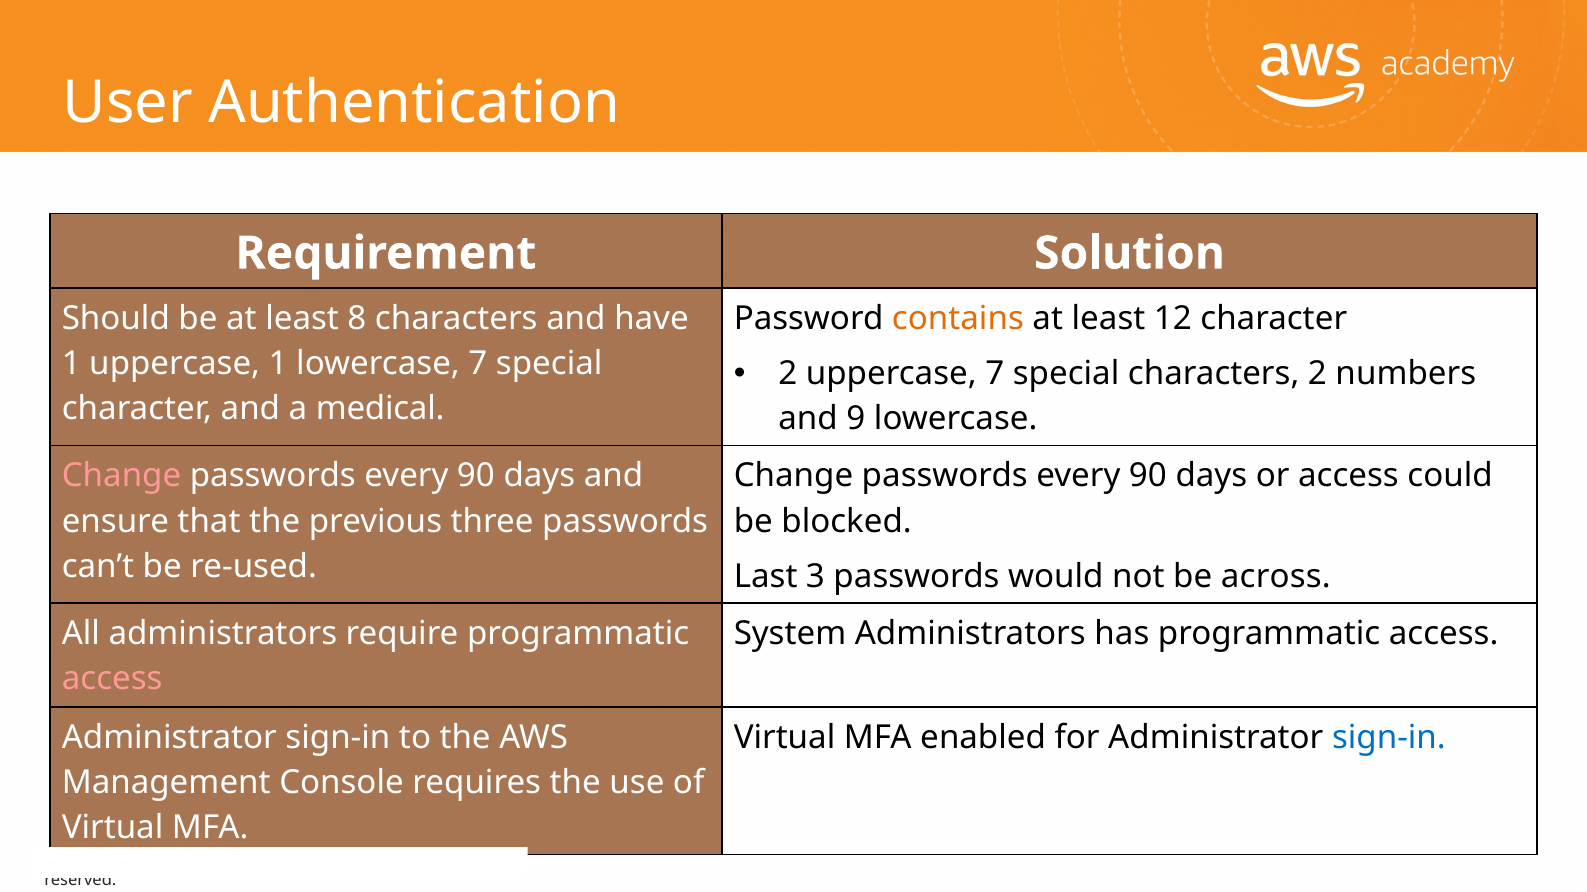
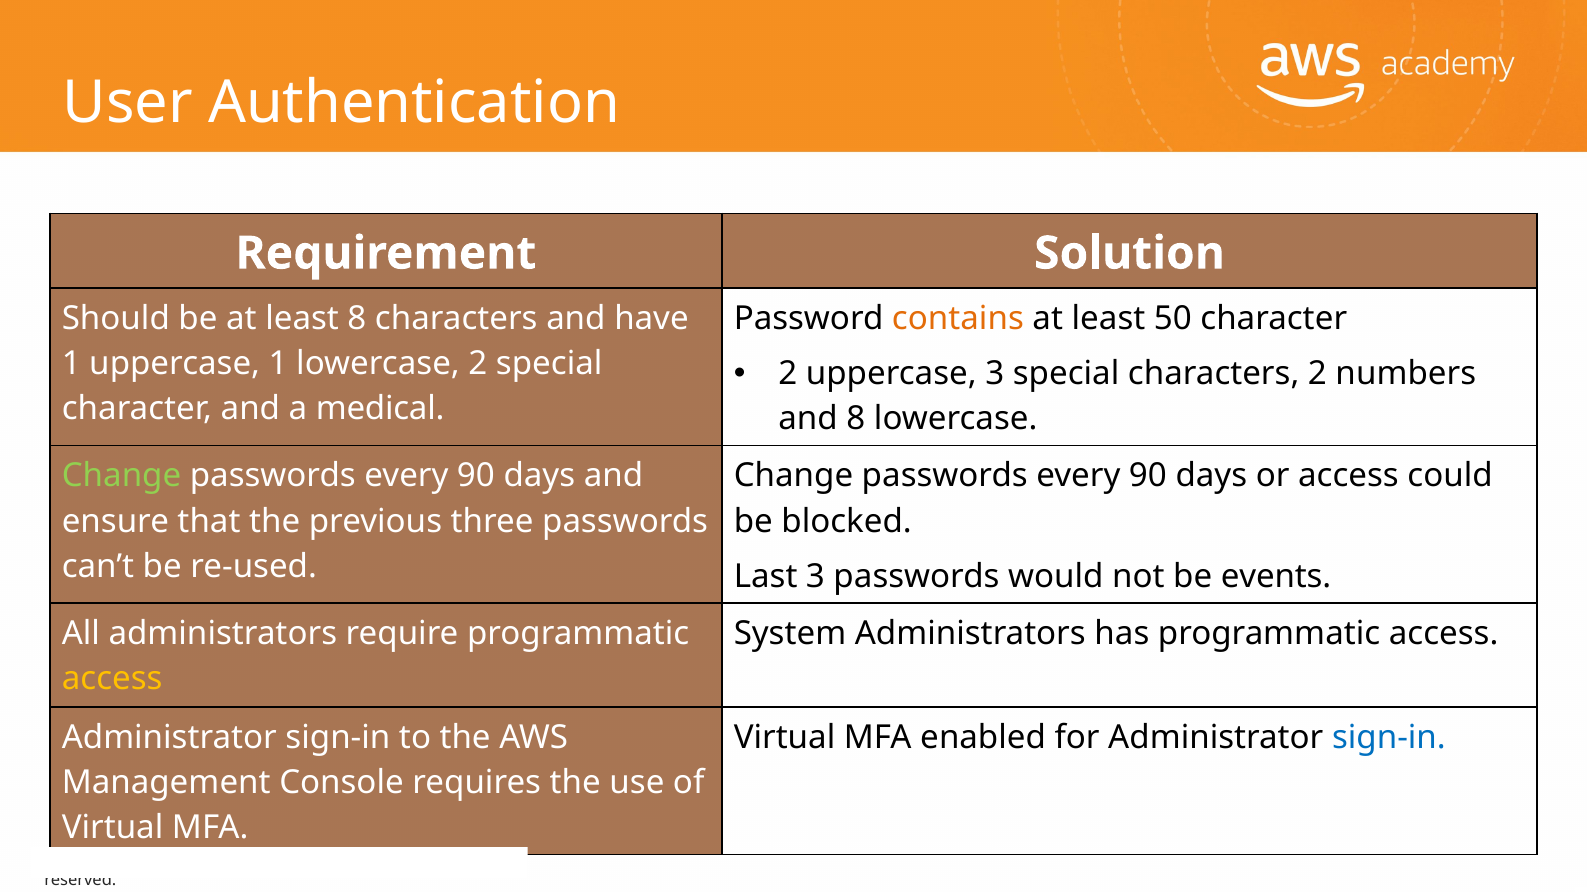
12: 12 -> 50 (1173, 319)
lowercase 7: 7 -> 2 (478, 364)
uppercase 7: 7 -> 3 (995, 374)
and 9: 9 -> 8 (856, 419)
Change colour: pink -> light green (122, 476)
across: across -> events (1276, 577)
access colour: pink -> yellow (112, 679)
